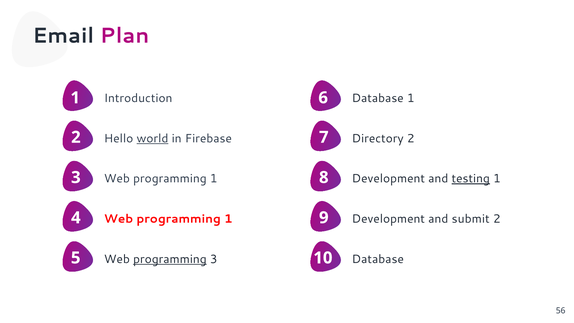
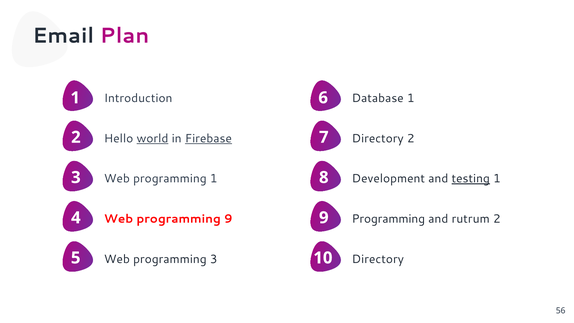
Firebase underline: none -> present (208, 138)
1: 1 -> 9 (228, 219)
Development: Development -> Programming (388, 219)
submit: submit -> rutrum (471, 219)
programming underline: present -> none (170, 259)
Database: Database -> Directory (378, 259)
